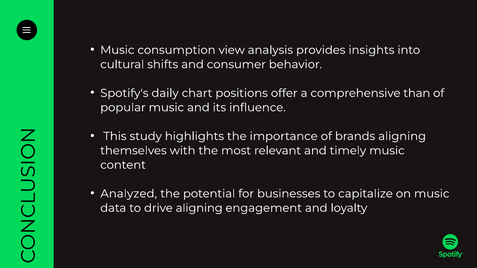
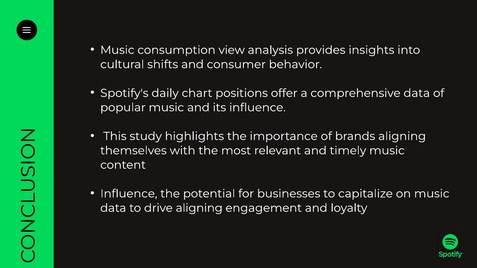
comprehensive than: than -> data (417, 93)
Analyzed: Analyzed -> Influence (129, 194)
